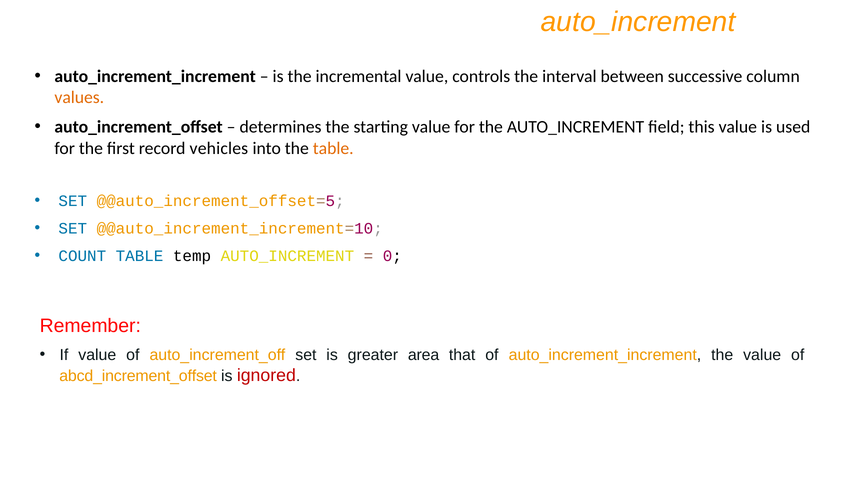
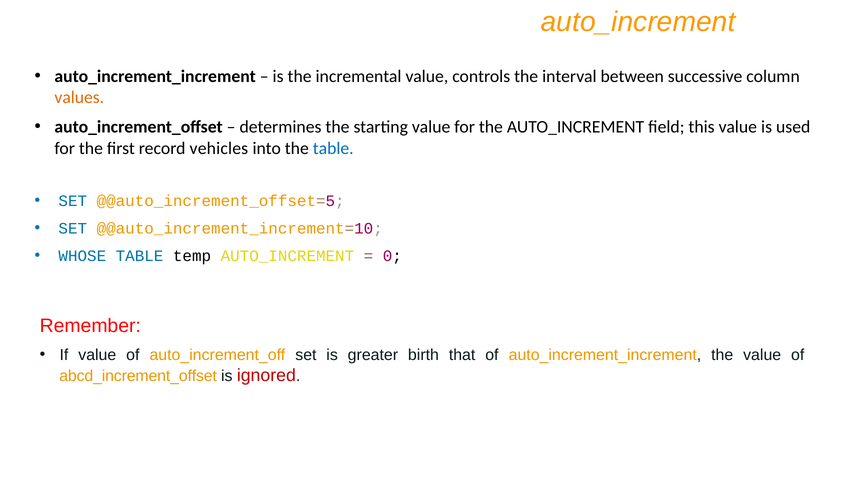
table colour: orange -> blue (333, 148)
COUNT: COUNT -> WHOSE (82, 256)
area: area -> birth (423, 355)
